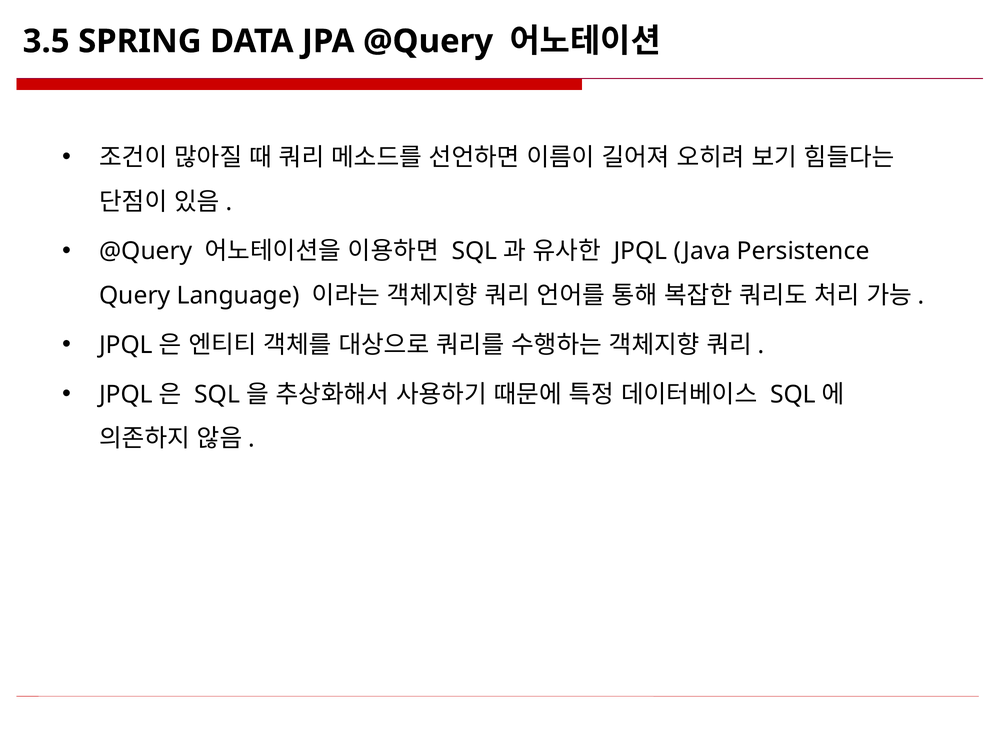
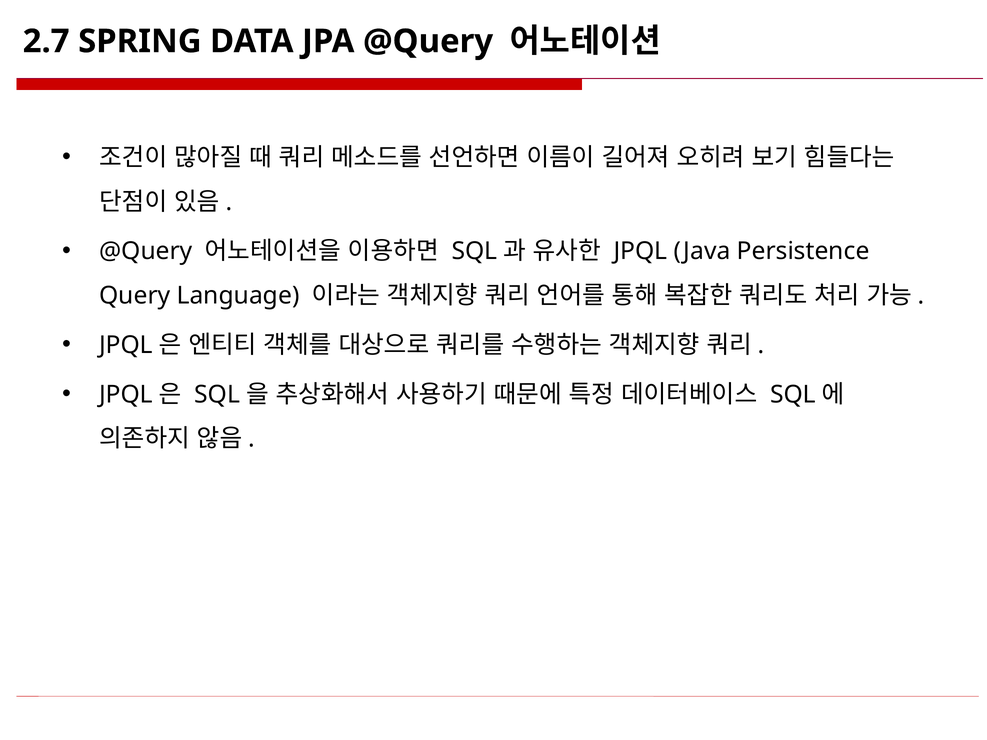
3.5: 3.5 -> 2.7 (46, 41)
